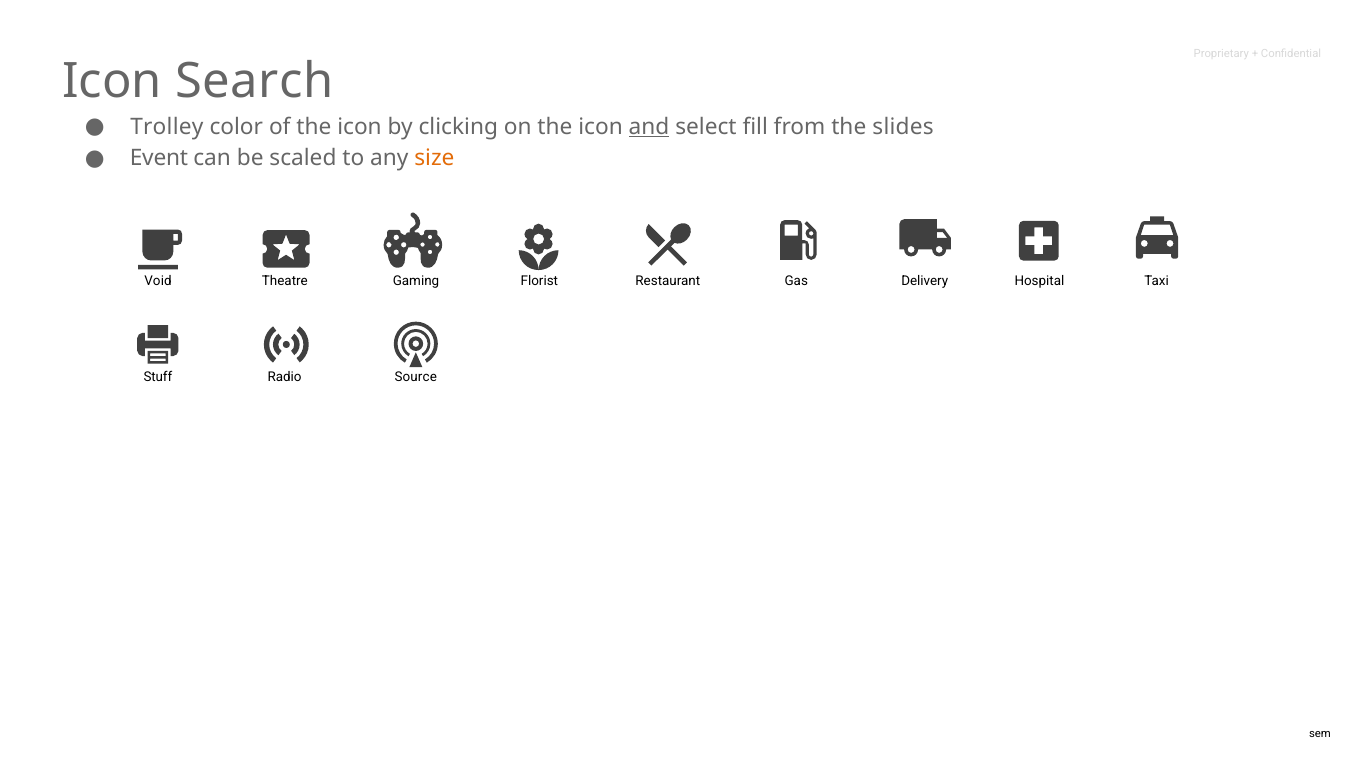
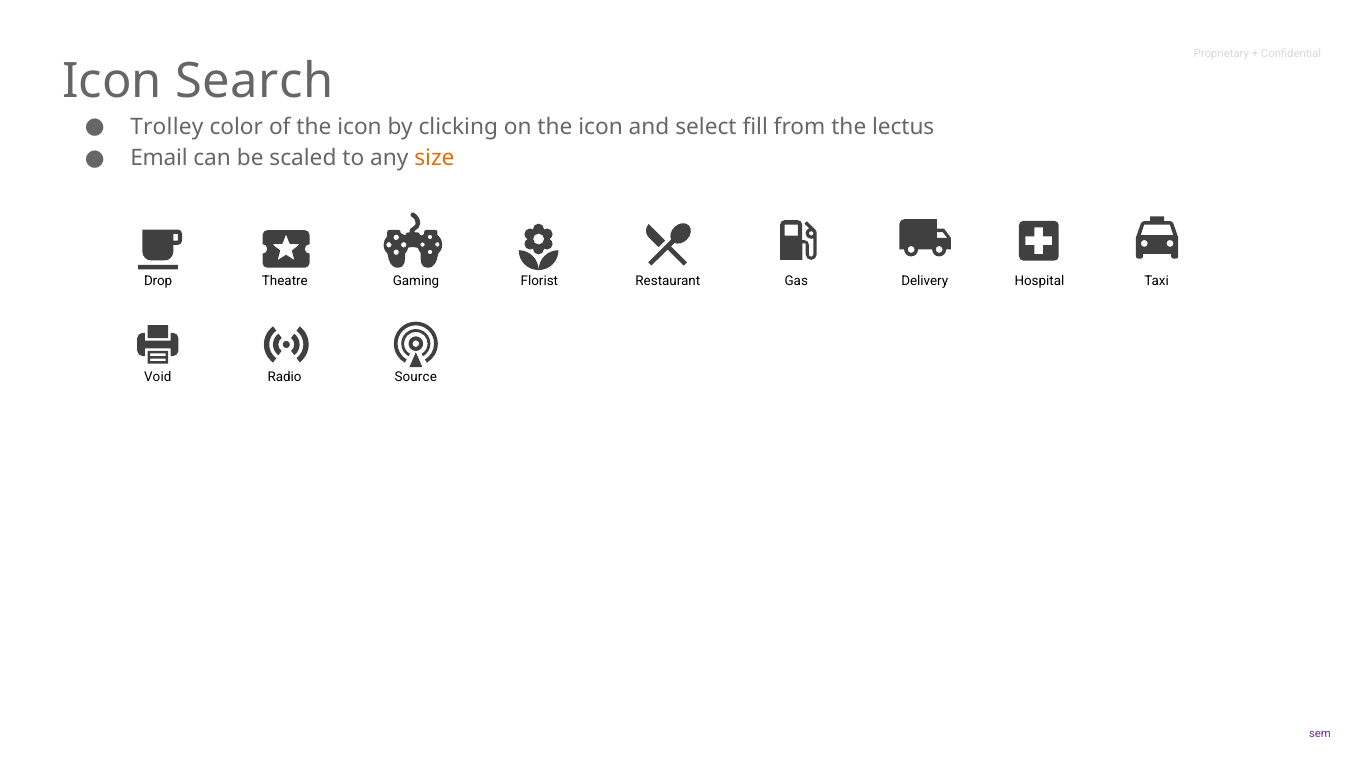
and underline: present -> none (649, 127)
slides: slides -> lectus (903, 127)
Event: Event -> Email (159, 158)
Void: Void -> Drop (158, 281)
Stuff: Stuff -> Void (158, 377)
sem colour: black -> purple (1320, 734)
